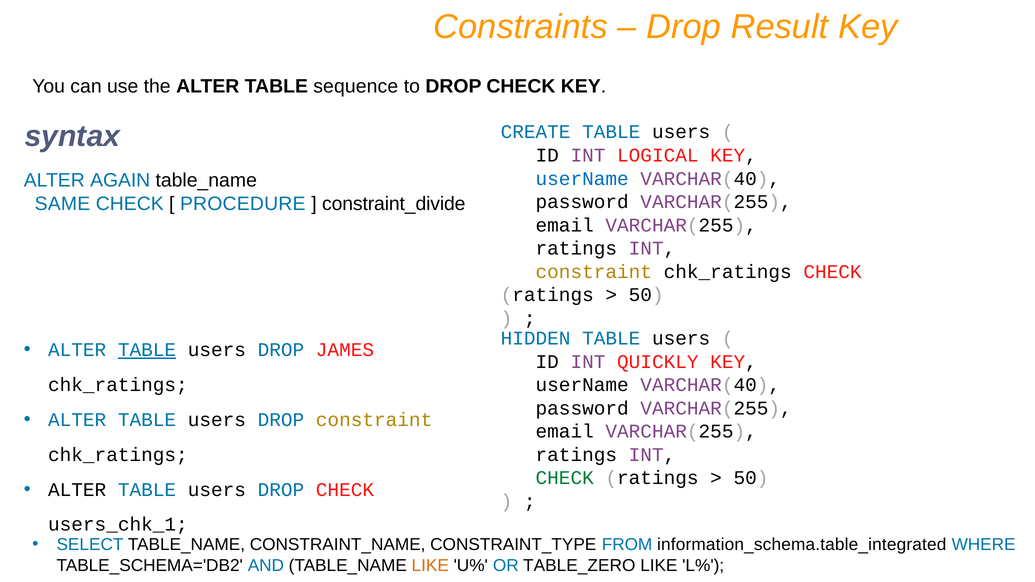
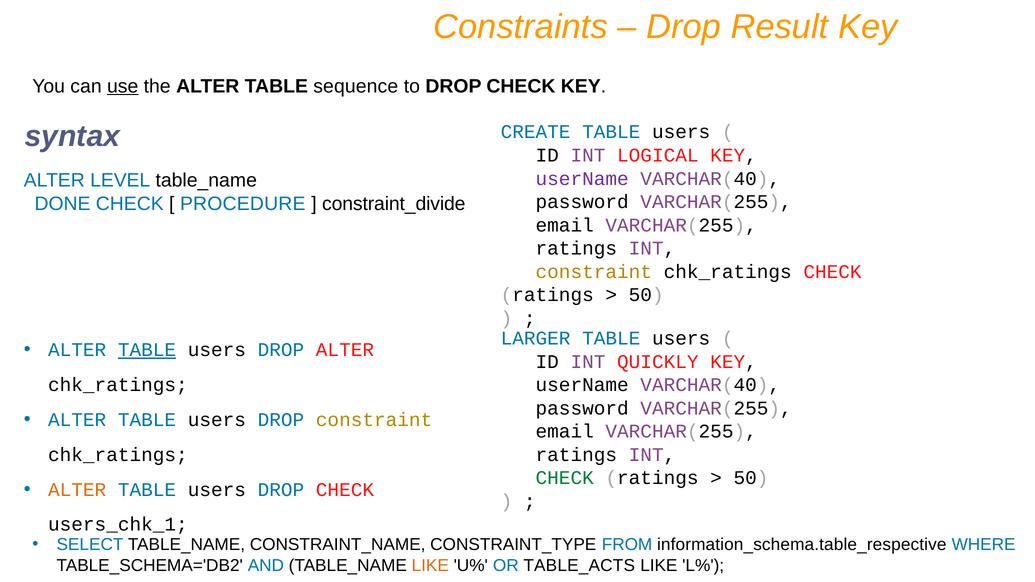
use underline: none -> present (123, 86)
userName colour: blue -> purple (582, 179)
AGAIN: AGAIN -> LEVEL (120, 181)
SAME: SAME -> DONE (63, 204)
HIDDEN: HIDDEN -> LARGER (536, 338)
DROP JAMES: JAMES -> ALTER (345, 350)
ALTER colour: black -> orange (77, 490)
information_schema.table_integrated: information_schema.table_integrated -> information_schema.table_respective (802, 545)
TABLE_ZERO: TABLE_ZERO -> TABLE_ACTS (579, 566)
